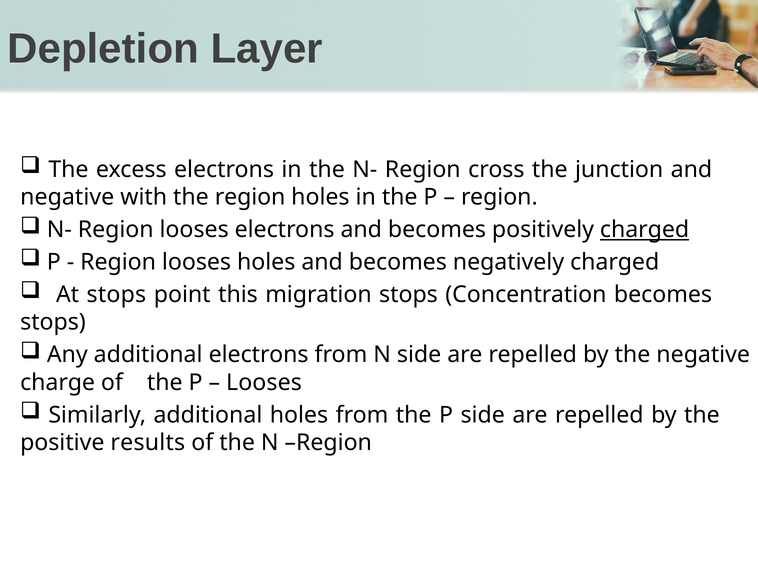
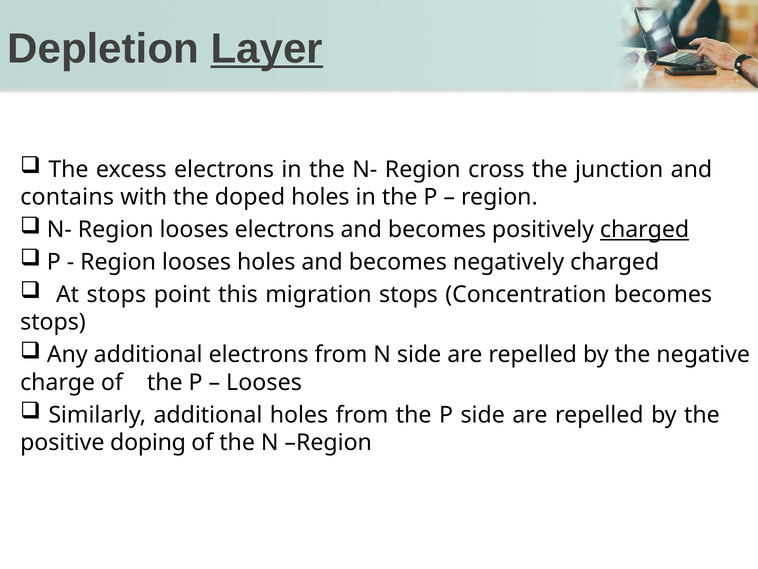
Layer underline: none -> present (267, 49)
negative: negative -> contains (67, 197)
the region: region -> doped (250, 197)
results: results -> doping (148, 442)
